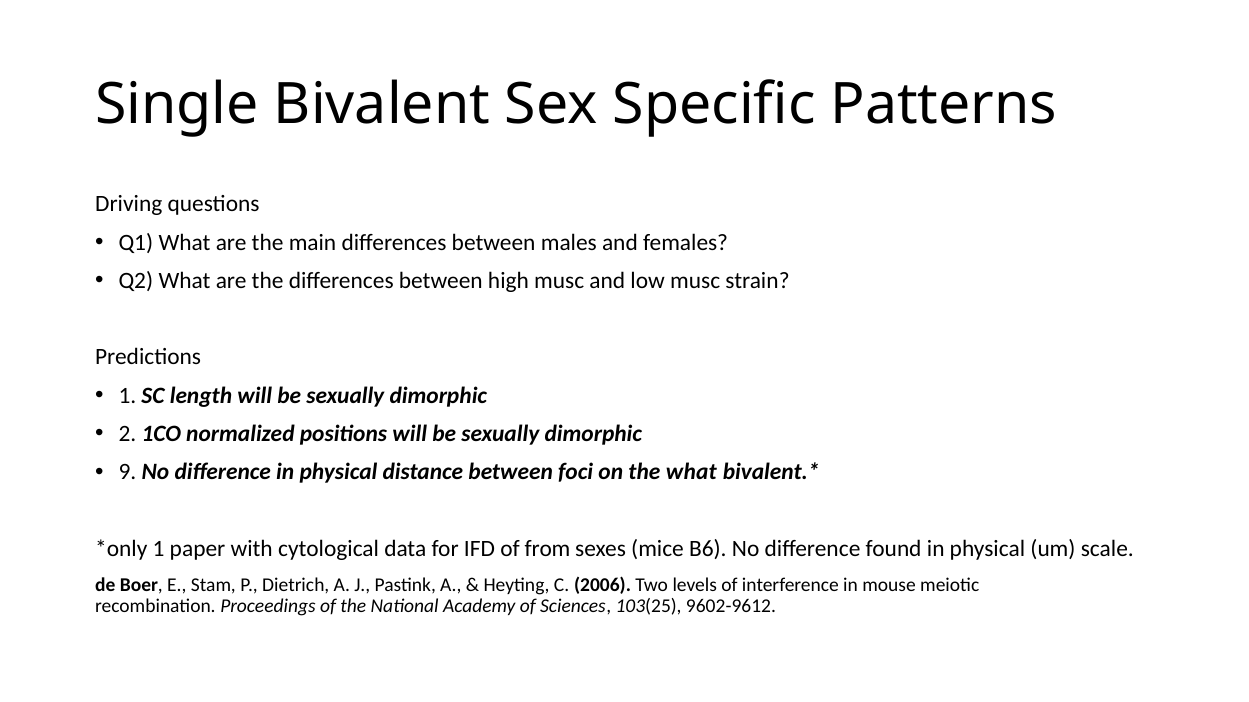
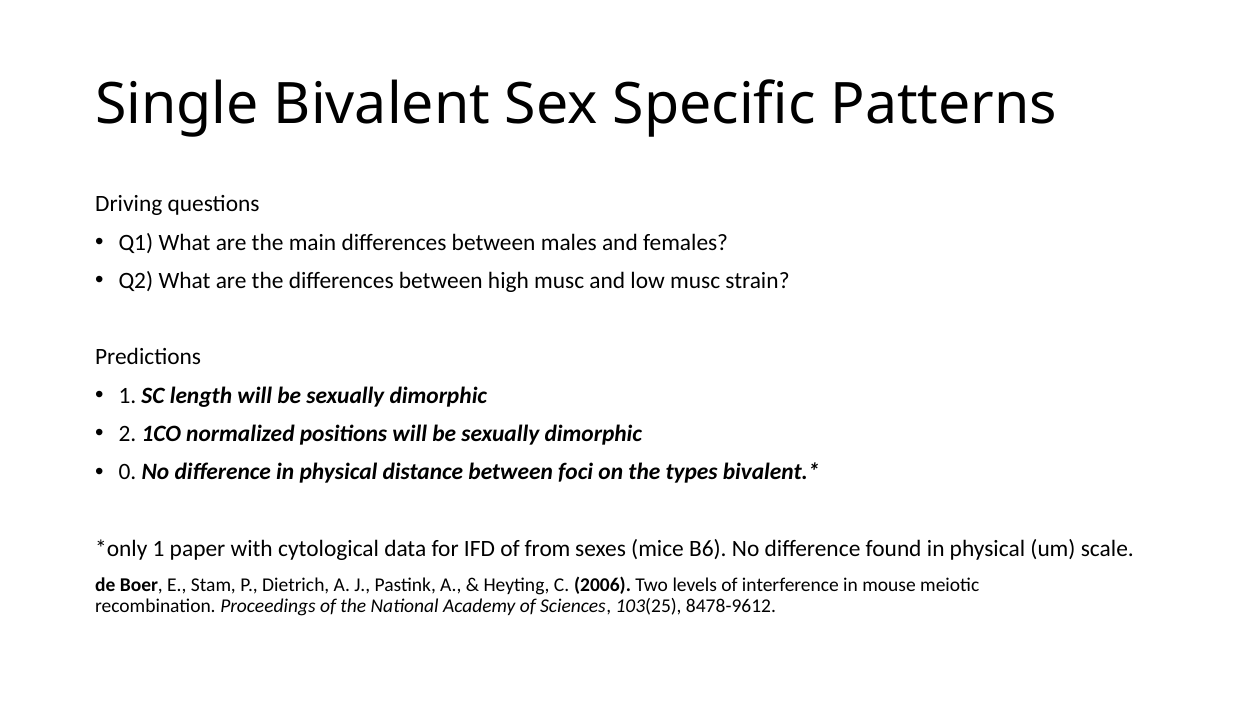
9: 9 -> 0 (128, 472)
the what: what -> types (692, 472)
9602-9612: 9602-9612 -> 8478-9612 (731, 606)
